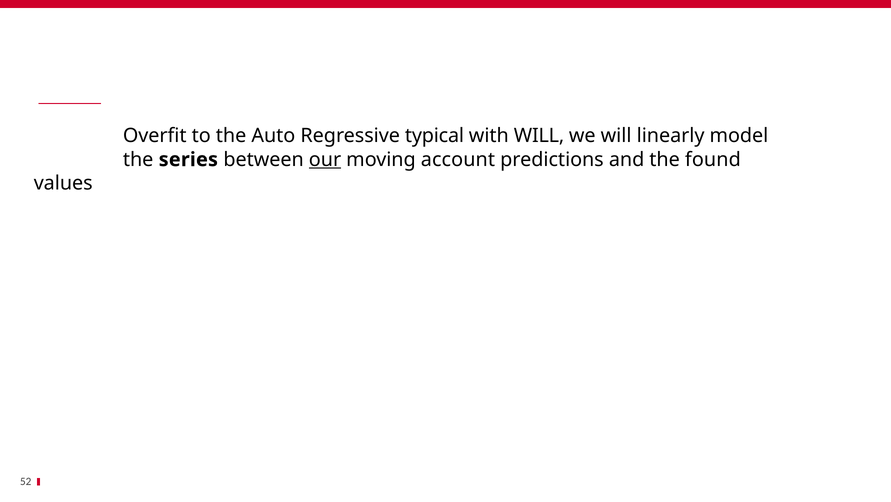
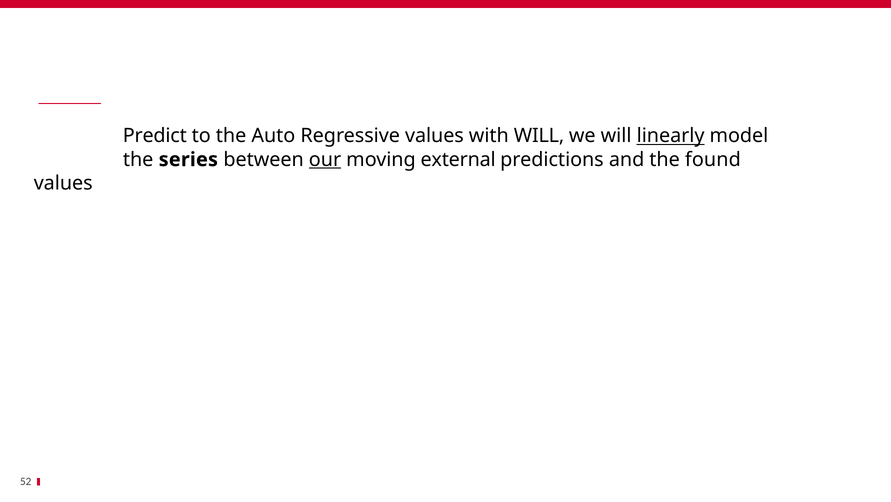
Overfit: Overfit -> Predict (155, 136)
Regressive typical: typical -> values (434, 136)
linearly underline: none -> present (671, 136)
account: account -> external (458, 160)
